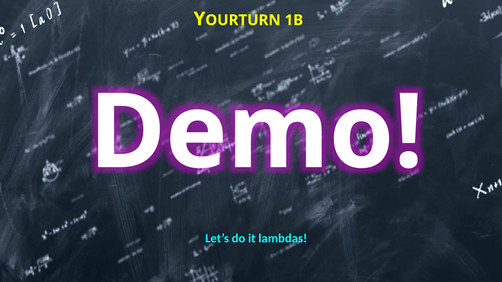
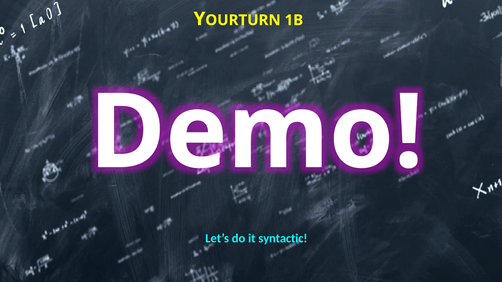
lambdas: lambdas -> syntactic (283, 239)
